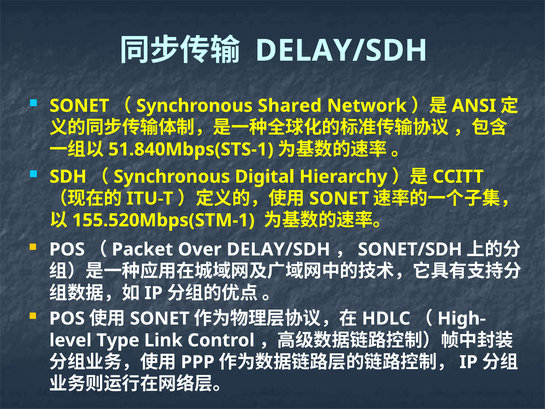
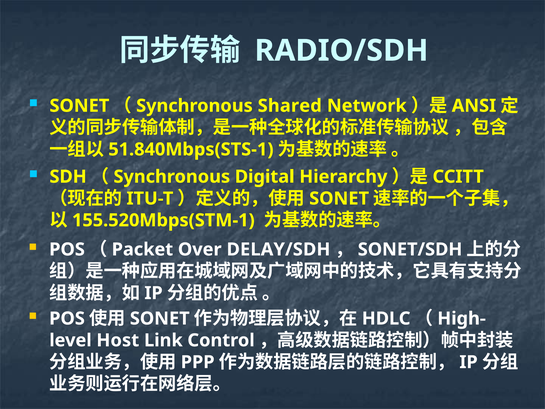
DELAY/SDH: DELAY/SDH -> RADIO/SDH (341, 51)
Type: Type -> Host (118, 340)
